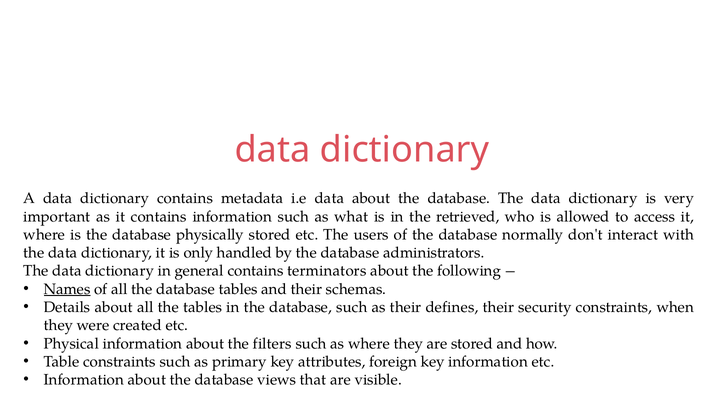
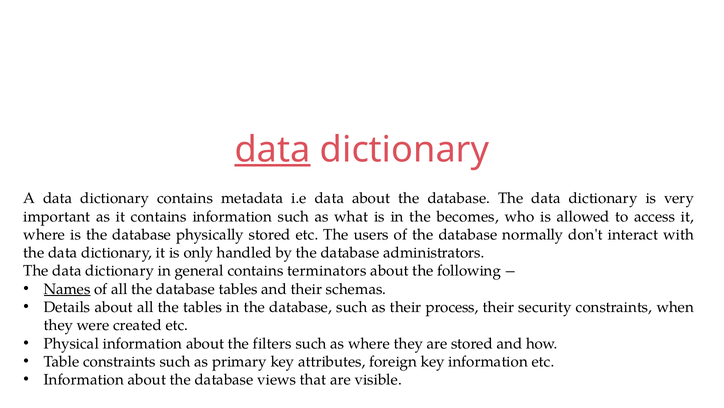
data underline: none -> present (273, 149)
retrieved: retrieved -> becomes (468, 216)
defines: defines -> process (452, 307)
